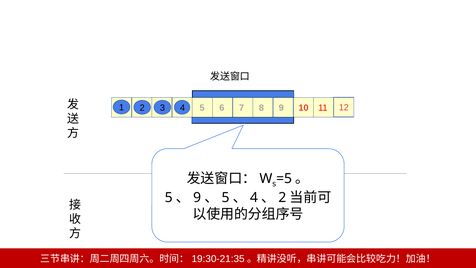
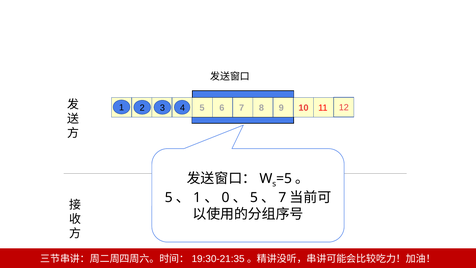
9: 9 -> 1 (197, 197)
5: 5 -> 0 (226, 197)
4: 4 -> 5 (254, 197)
2: 2 -> 7 (282, 197)
